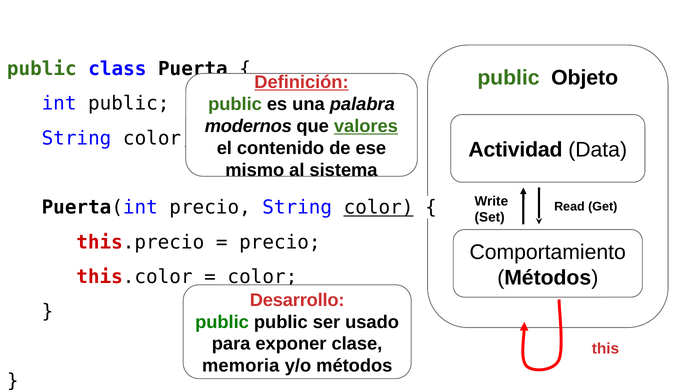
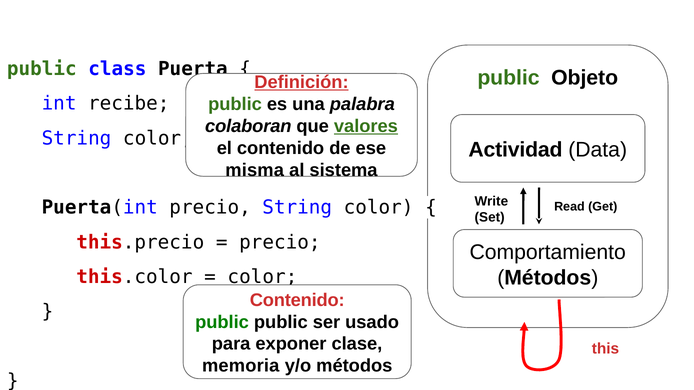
int public: public -> recibe (129, 104)
modernos: modernos -> colaboran (248, 126)
mismo: mismo -> misma (255, 170)
color underline: present -> none (379, 208)
Desarrollo: Desarrollo -> Contenido (297, 300)
